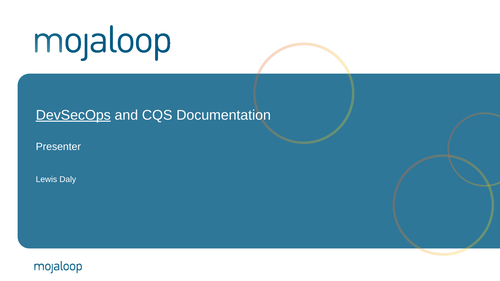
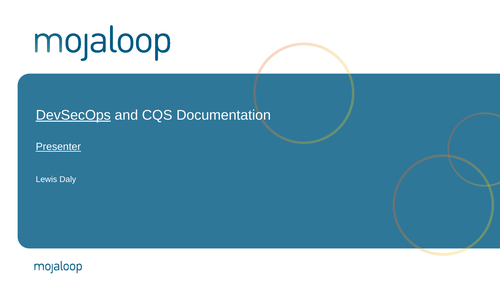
Presenter underline: none -> present (58, 147)
